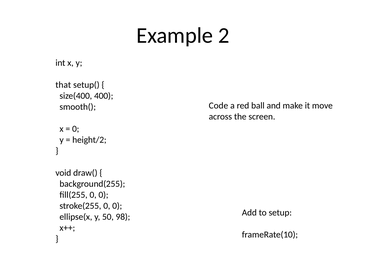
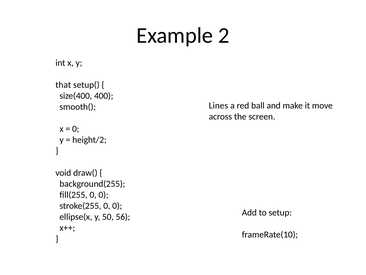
Code: Code -> Lines (218, 106)
98: 98 -> 56 (123, 217)
